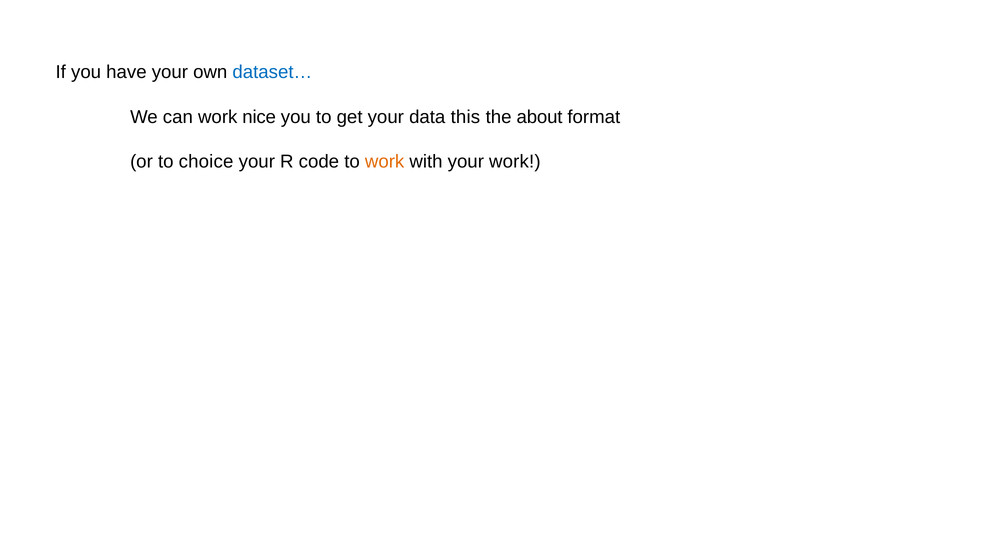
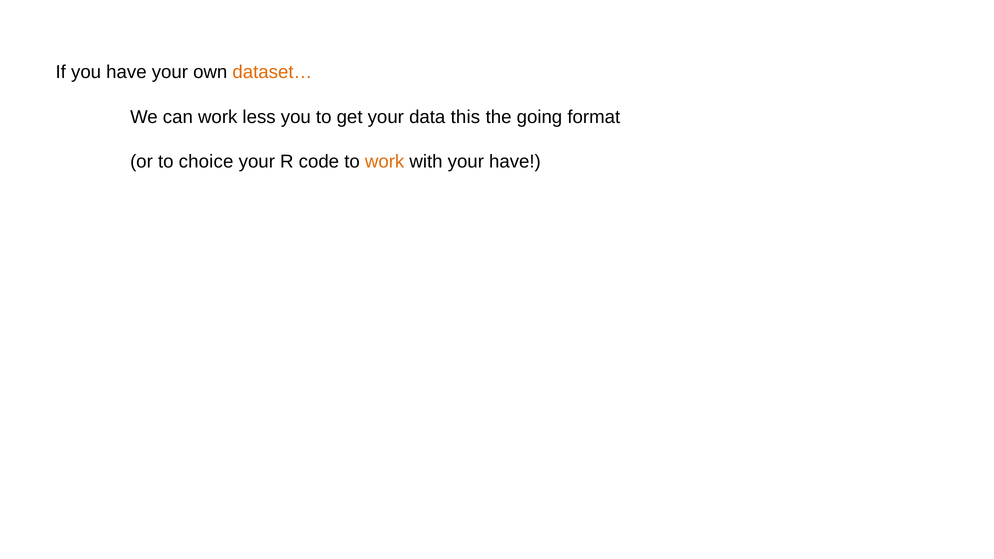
dataset… colour: blue -> orange (272, 72)
nice: nice -> less (259, 117)
about: about -> going (539, 117)
your work: work -> have (515, 162)
